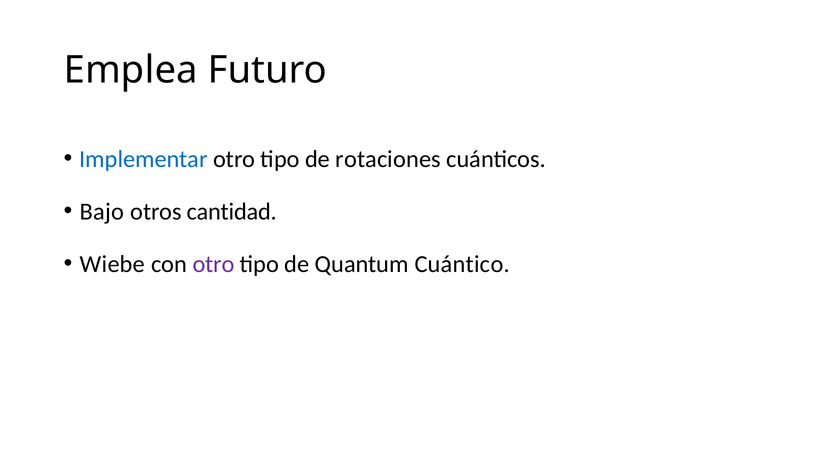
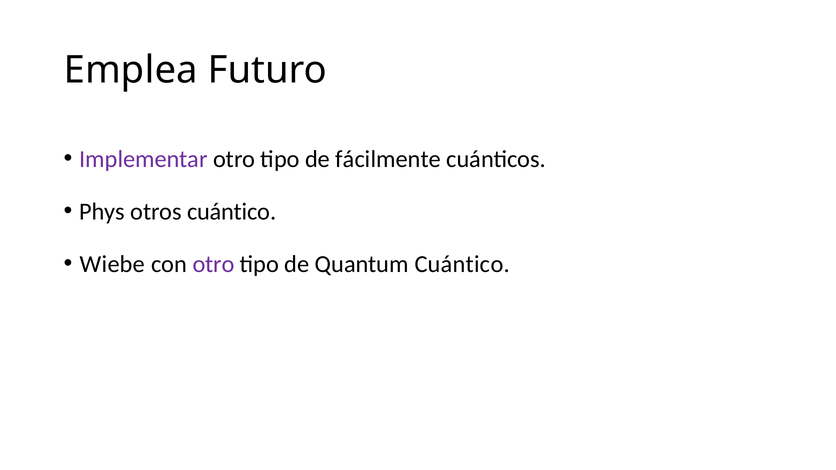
Implementar colour: blue -> purple (143, 159)
rotaciones: rotaciones -> fácilmente (388, 159)
Bajo: Bajo -> Phys (102, 212)
otros cantidad: cantidad -> cuántico (232, 212)
